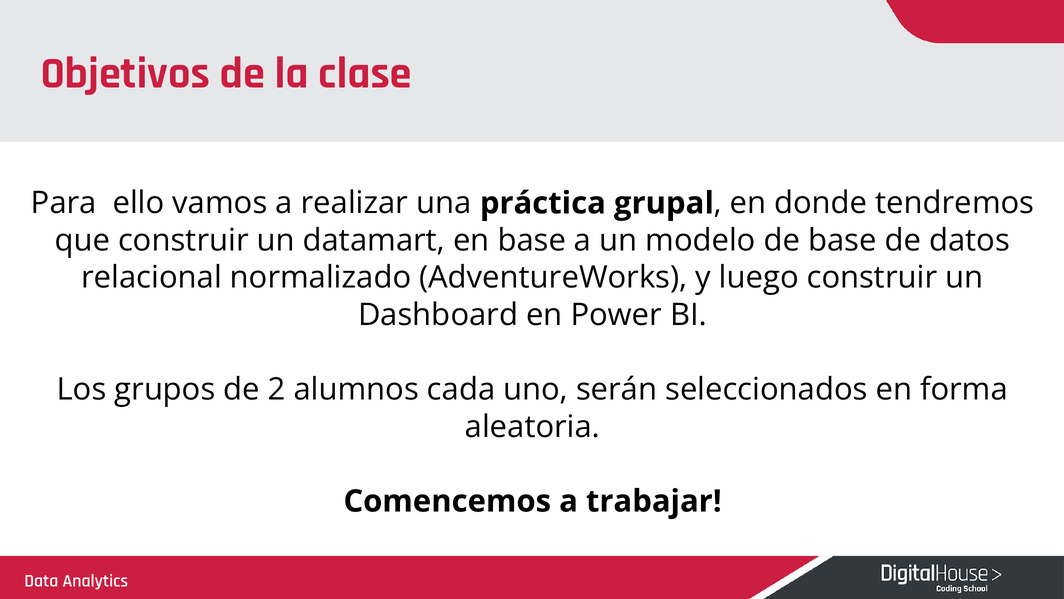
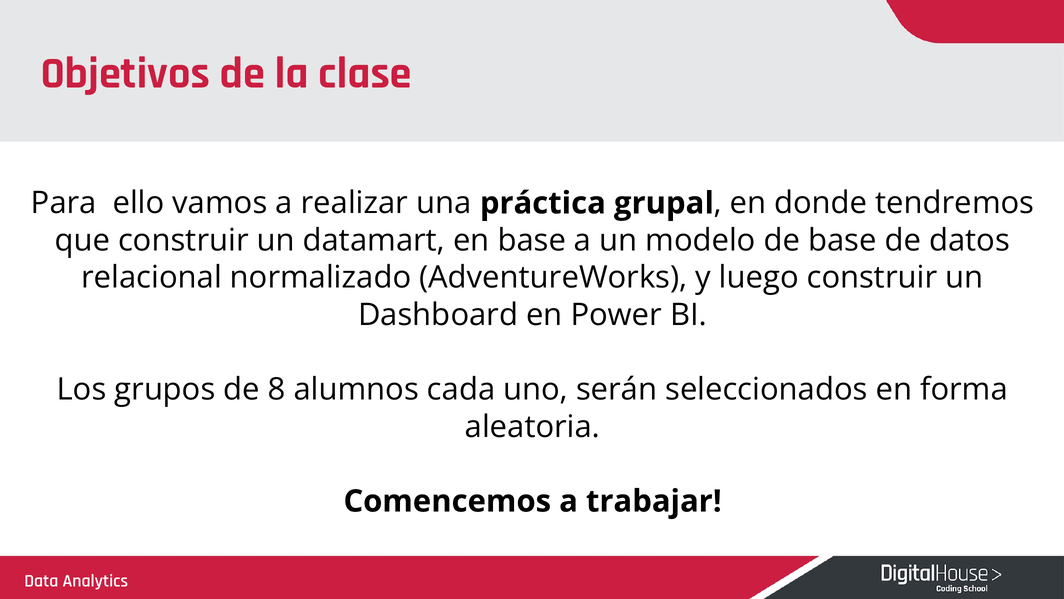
2: 2 -> 8 (277, 389)
